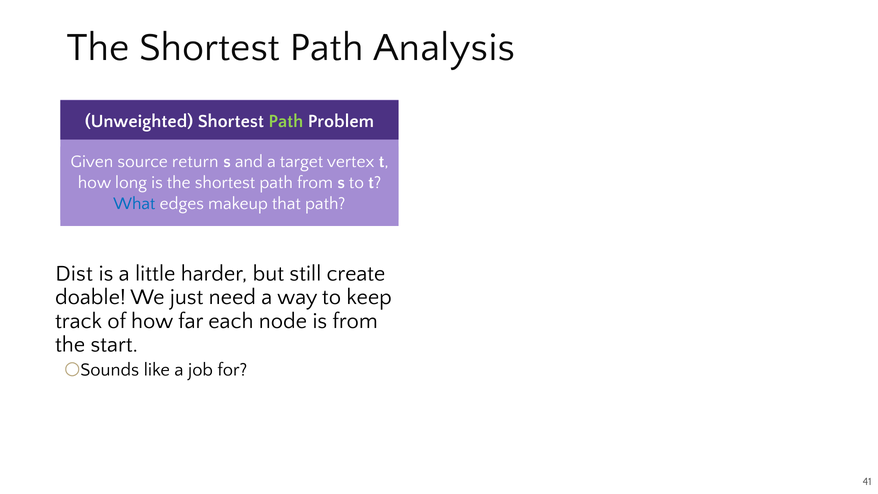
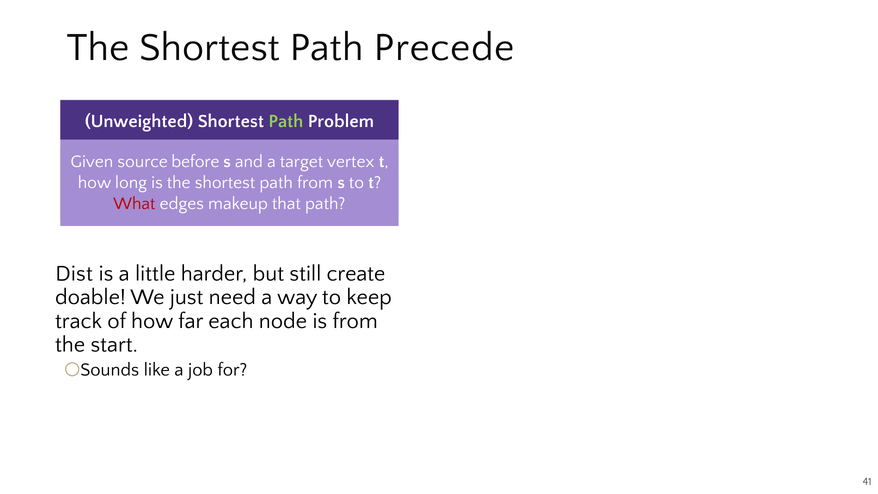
Analysis: Analysis -> Precede (444, 48)
return: return -> before (195, 162)
What colour: blue -> red (134, 203)
